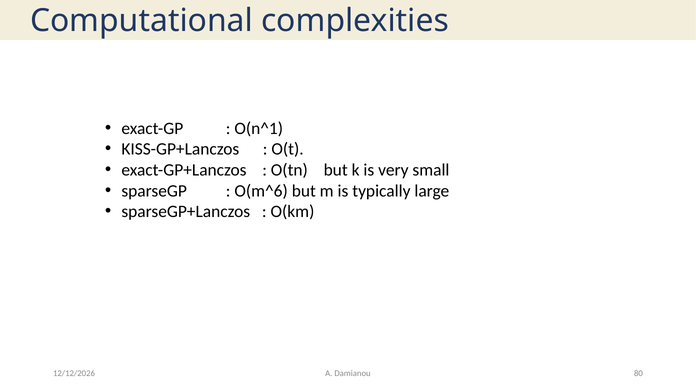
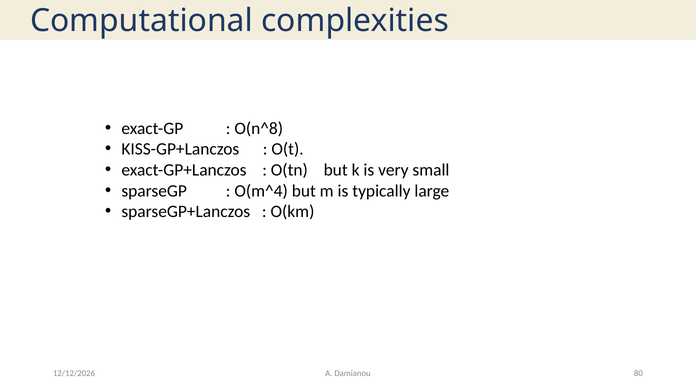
O(n^1: O(n^1 -> O(n^8 (259, 128)
O(m^6: O(m^6 -> O(m^4 (261, 191)
